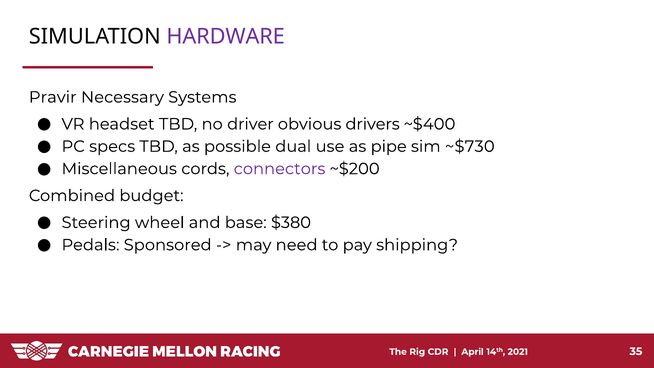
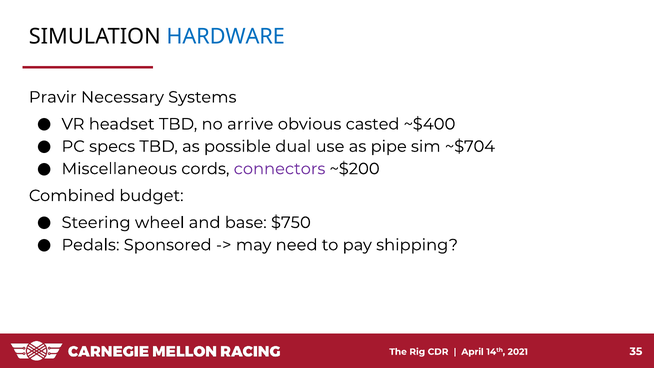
HARDWARE colour: purple -> blue (226, 36)
driver: driver -> arrive (250, 124)
drivers: drivers -> casted (373, 124)
~$730: ~$730 -> ~$704 (470, 146)
$380: $380 -> $750 (291, 223)
